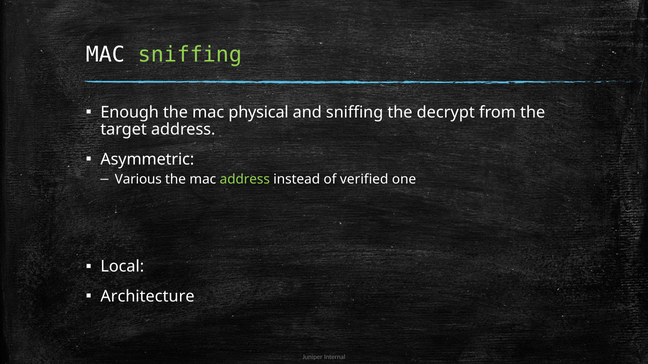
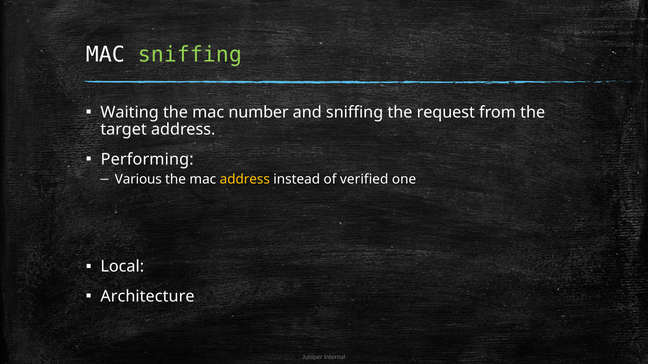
Enough: Enough -> Waiting (130, 112)
physical: physical -> number (259, 112)
decrypt: decrypt -> request (446, 112)
Asymmetric: Asymmetric -> Performing (147, 160)
address colour: light green -> yellow (245, 180)
